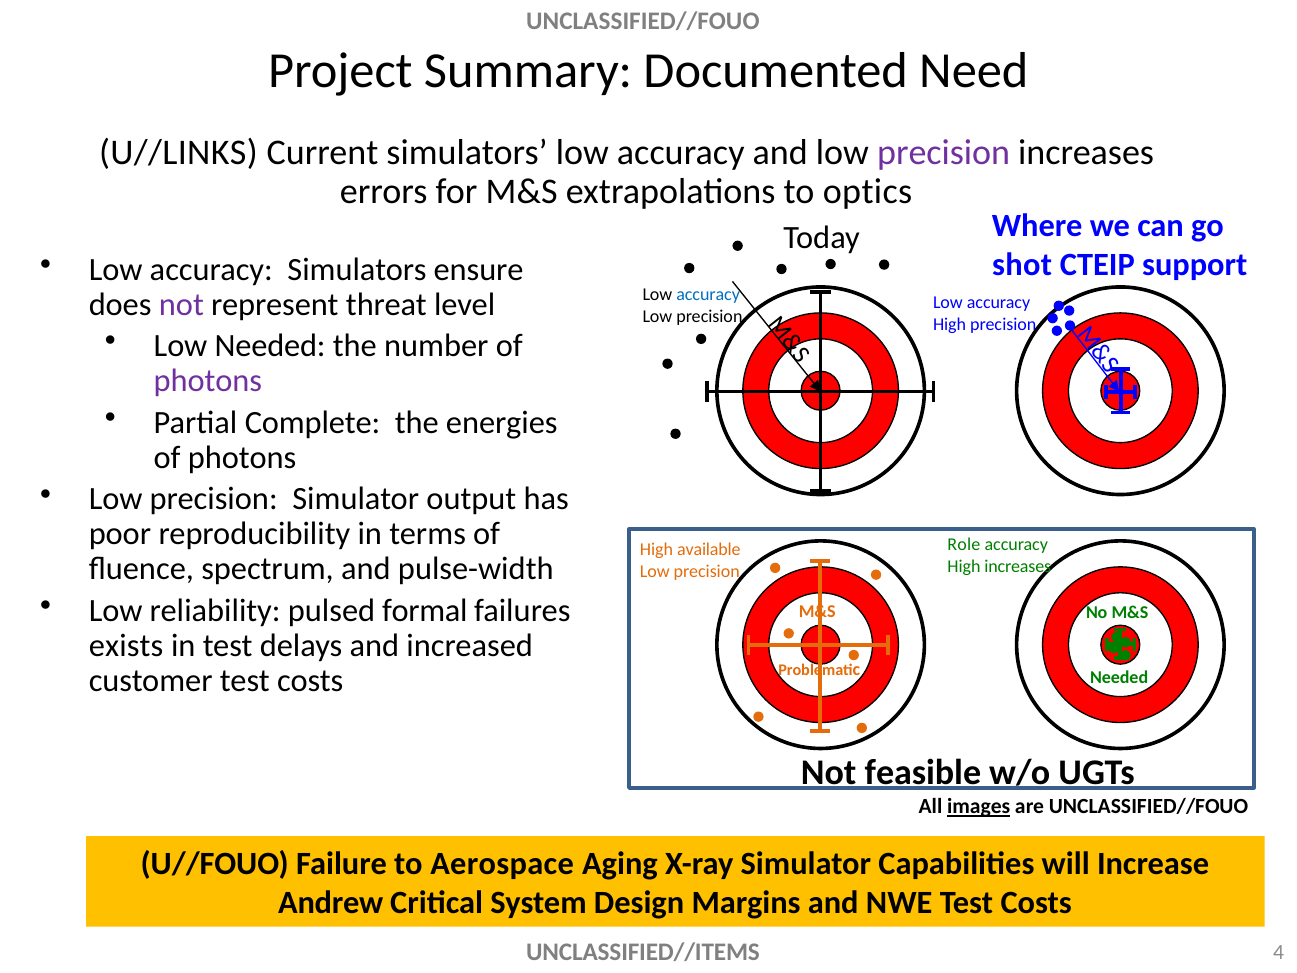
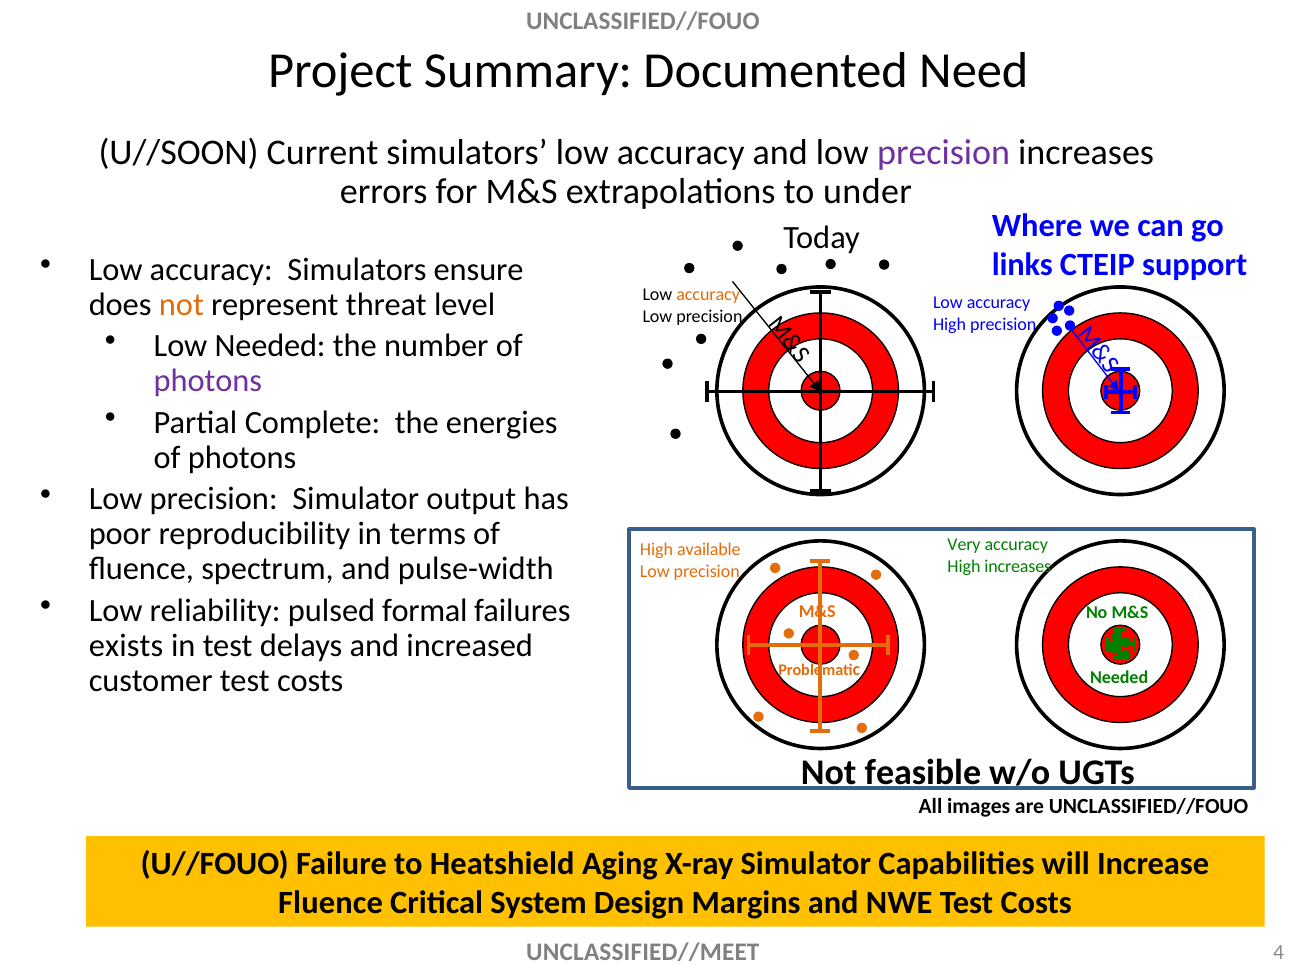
U//LINKS: U//LINKS -> U//SOON (179, 152)
optics: optics -> under (868, 191)
shot: shot -> links (1022, 265)
accuracy colour: blue -> orange (708, 294)
not colour: purple -> orange (181, 304)
Role: Role -> Very (964, 545)
images underline: present -> none (979, 807)
Aerospace: Aerospace -> Heatshield (502, 864)
Andrew: Andrew -> Fluence (331, 903)
UNCLASSIFIED//ITEMS: UNCLASSIFIED//ITEMS -> UNCLASSIFIED//MEET (643, 952)
